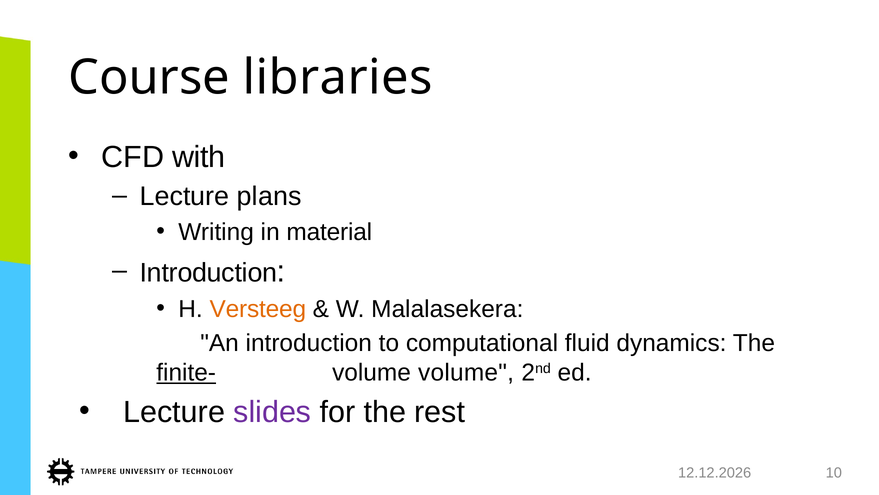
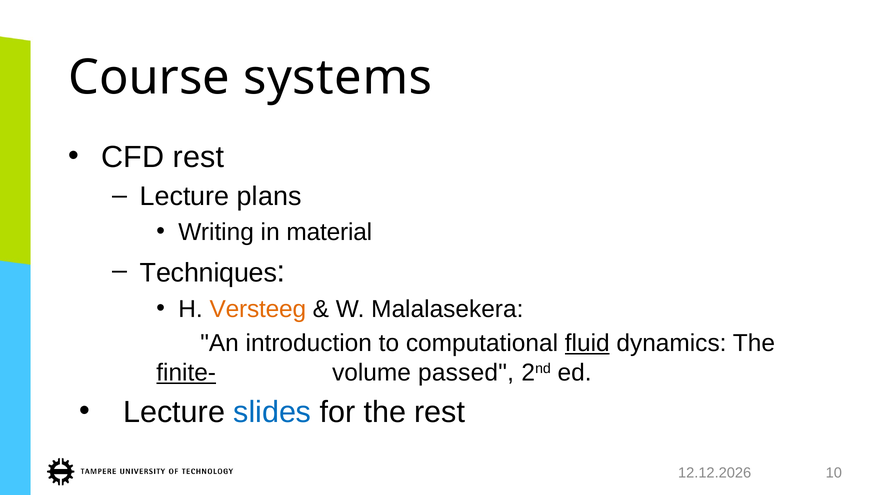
libraries: libraries -> systems (338, 78)
CFD with: with -> rest (198, 157)
Introduction: Introduction -> Techniques (208, 272)
fluid underline: none -> present (587, 343)
volume volume: volume -> passed (466, 372)
slides colour: purple -> blue (272, 412)
